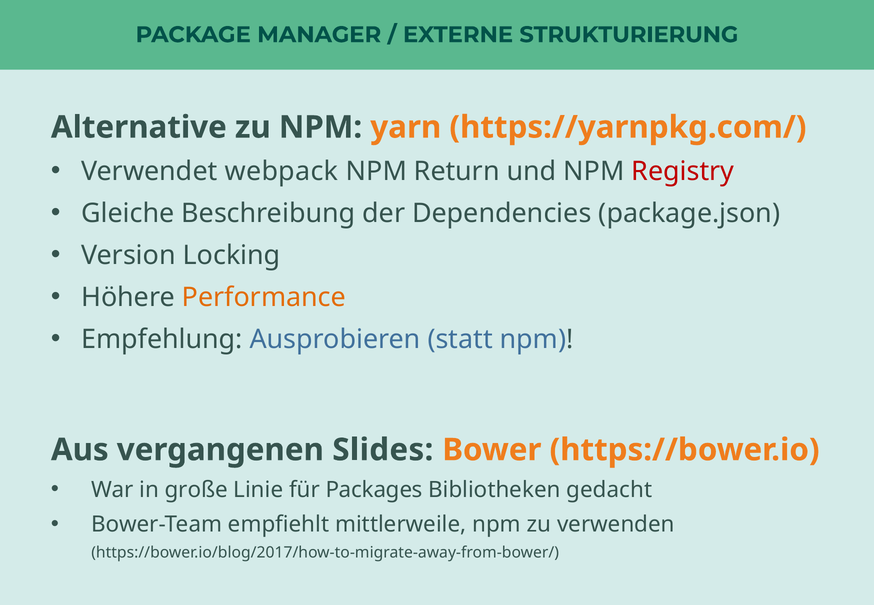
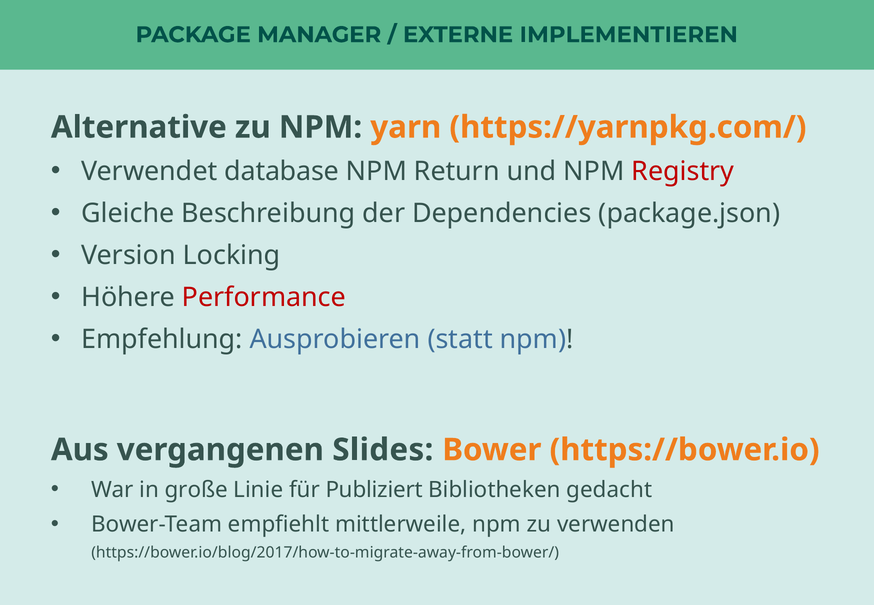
STRUKTURIERUNG: STRUKTURIERUNG -> IMPLEMENTIEREN (629, 35)
webpack: webpack -> database (282, 172)
Performance colour: orange -> red (264, 297)
Packages: Packages -> Publiziert (374, 490)
